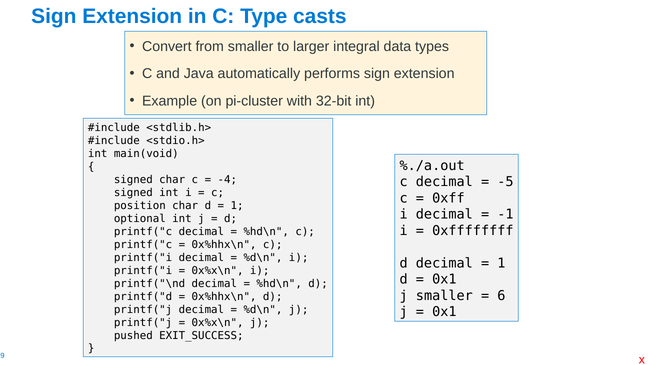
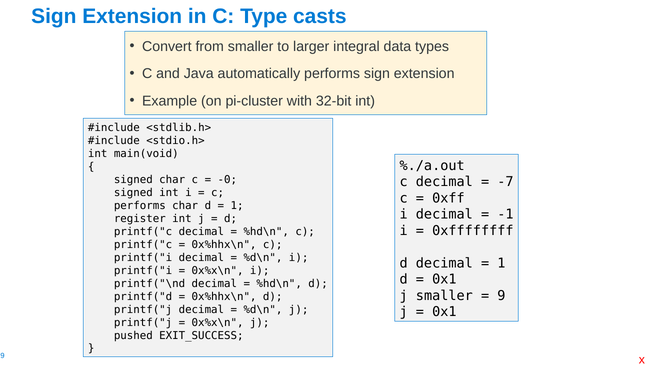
-4: -4 -> -0 (227, 180)
-5: -5 -> -7 (505, 182)
position: position -> performs (140, 205)
optional: optional -> register (140, 218)
6: 6 -> 9 (501, 295)
